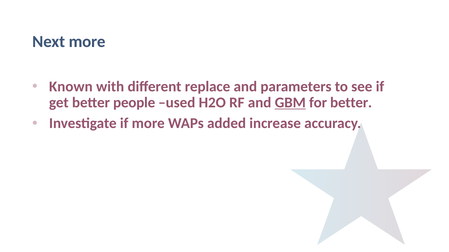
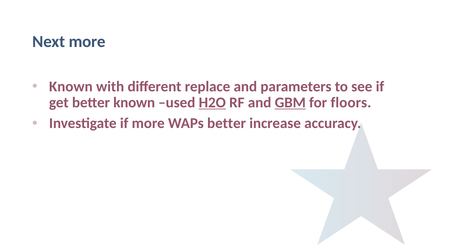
better people: people -> known (134, 103)
H2O underline: none -> present (212, 103)
for better: better -> floors (351, 103)
WAPs added: added -> better (227, 124)
